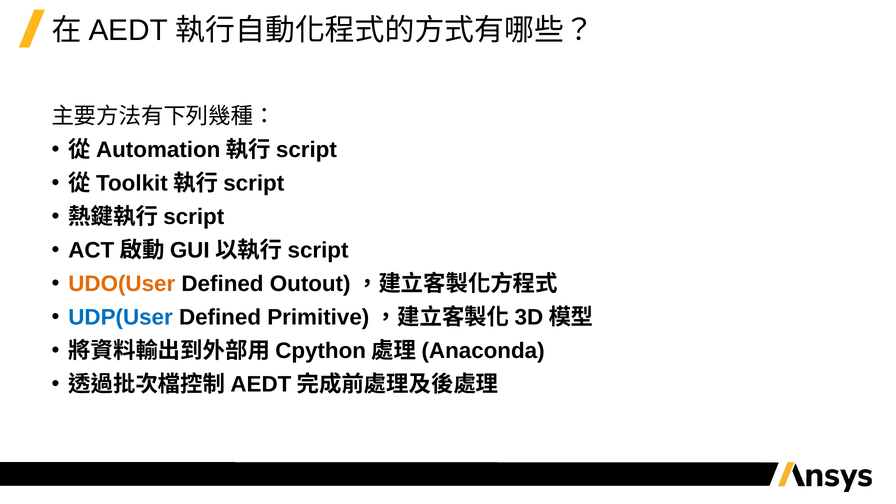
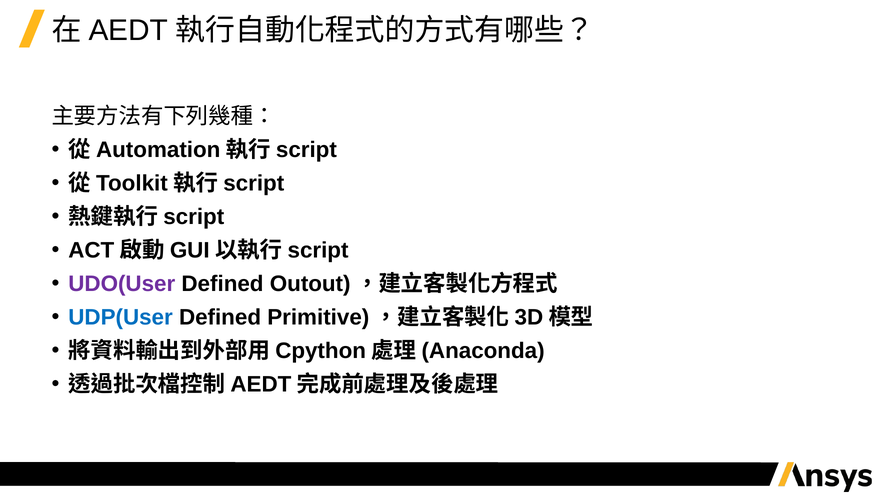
UDO(User colour: orange -> purple (122, 284)
